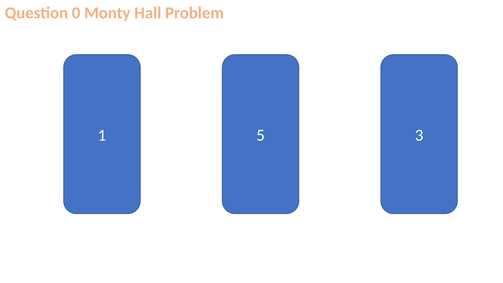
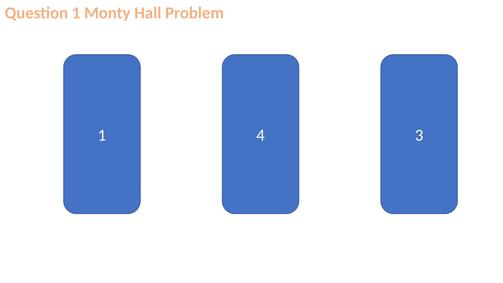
Question 0: 0 -> 1 (76, 13)
5: 5 -> 4 (261, 135)
